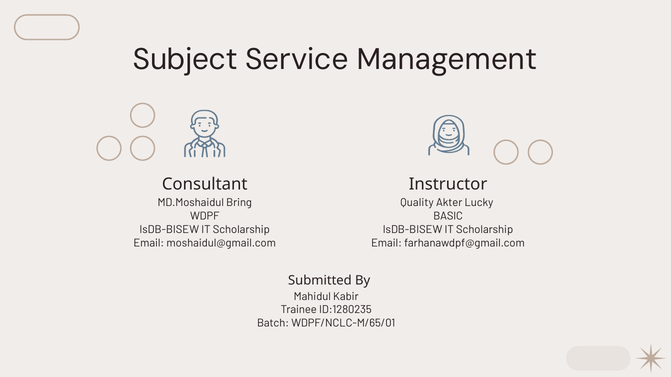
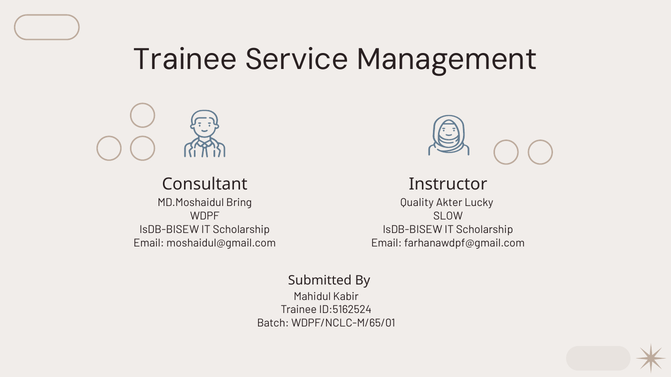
Subject: Subject -> Trainee (185, 59)
BASIC: BASIC -> SLOW (448, 216)
ID:1280235: ID:1280235 -> ID:5162524 (345, 310)
